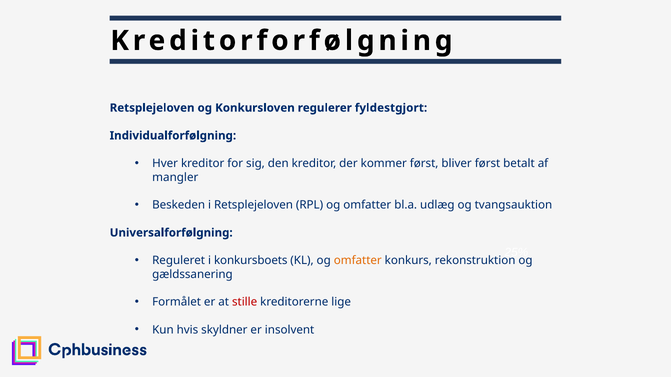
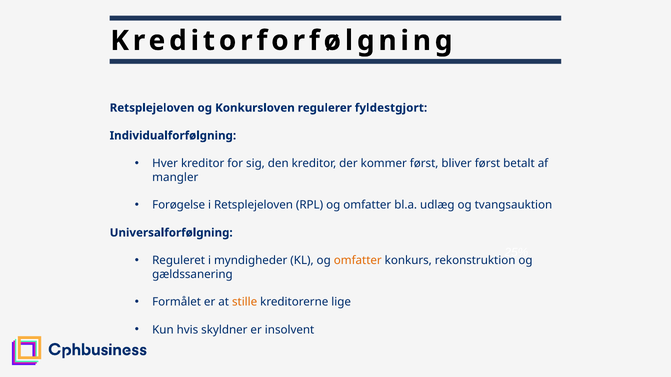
Beskeden: Beskeden -> Forøgelse (179, 205)
konkursboets: konkursboets -> myndigheder (251, 261)
stille colour: red -> orange (245, 302)
